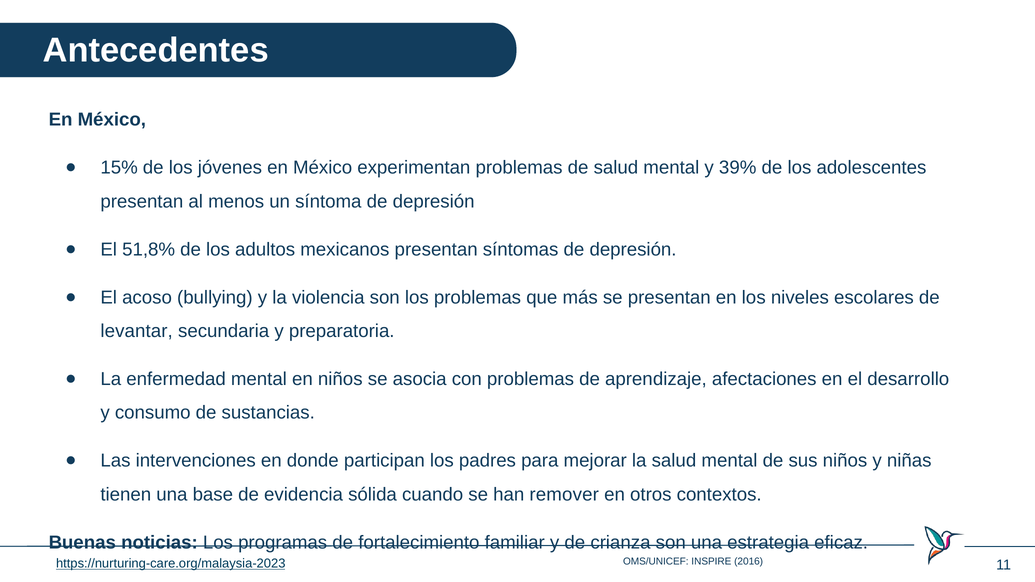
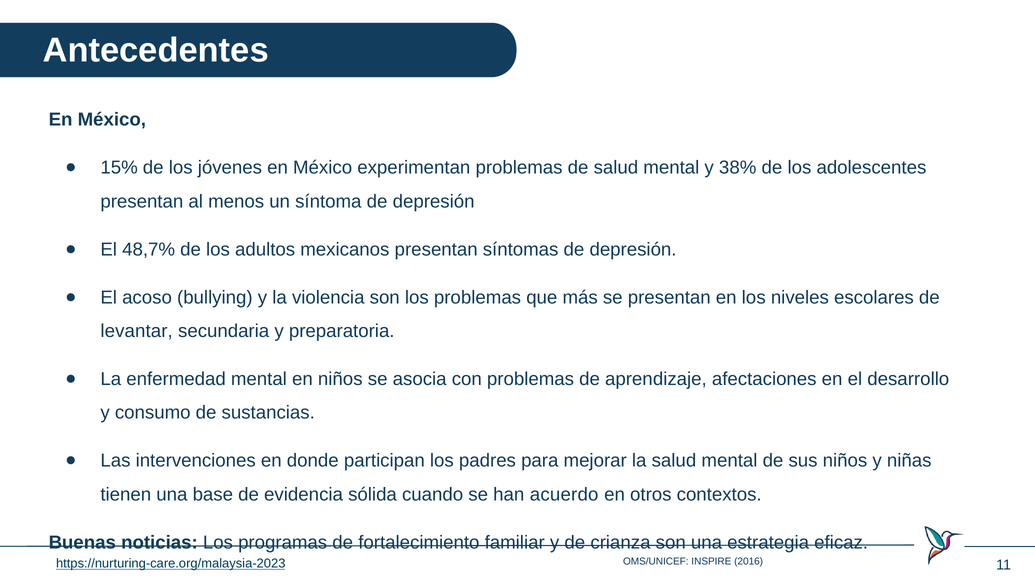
39%: 39% -> 38% (738, 168)
51,8%: 51,8% -> 48,7% (149, 250)
remover: remover -> acuerdo (564, 495)
